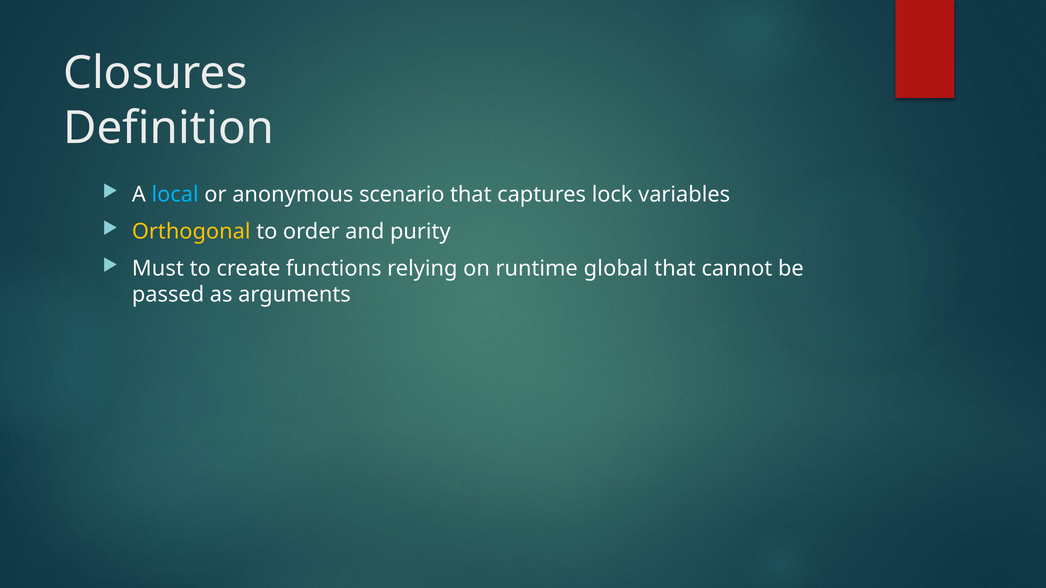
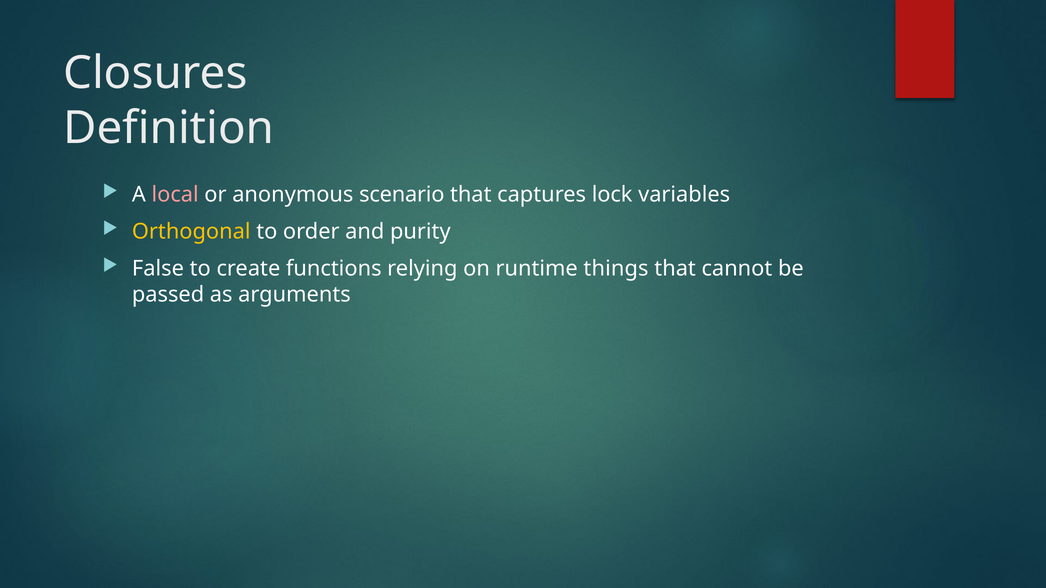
local colour: light blue -> pink (175, 195)
Must: Must -> False (158, 269)
global: global -> things (616, 269)
